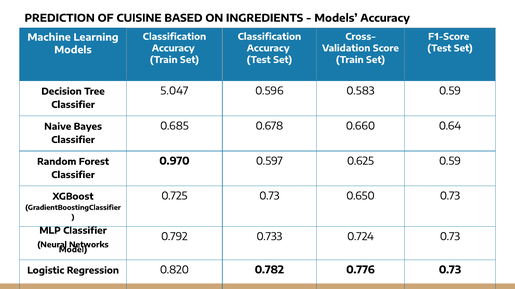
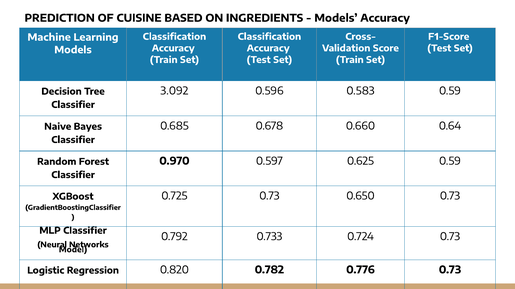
5.047: 5.047 -> 3.092 (174, 91)
